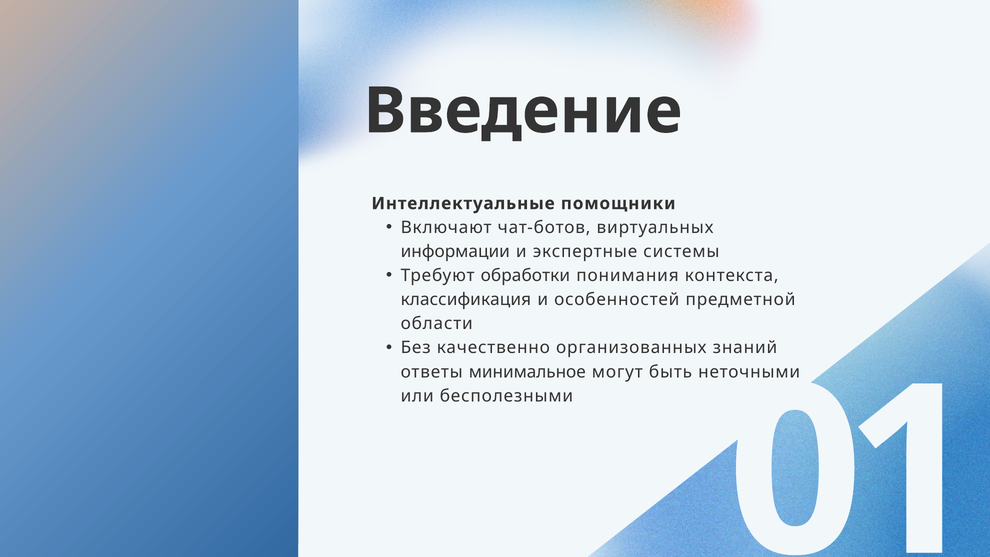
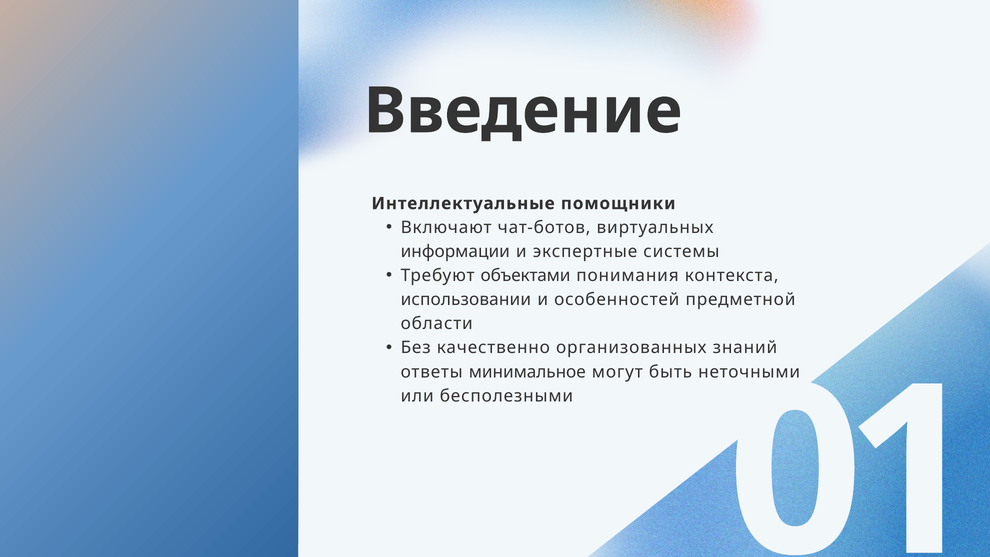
обработки: обработки -> объектами (526, 276)
классификация: классификация -> использовании (466, 300)
